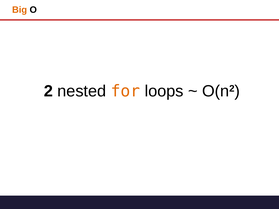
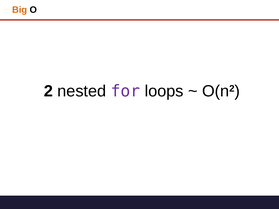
for colour: orange -> purple (125, 91)
